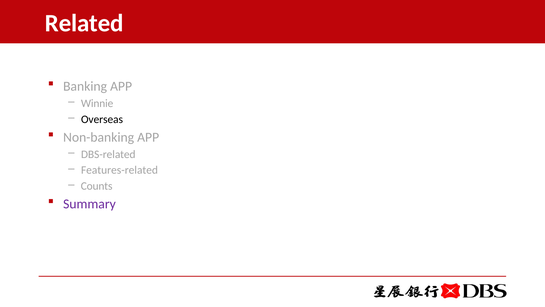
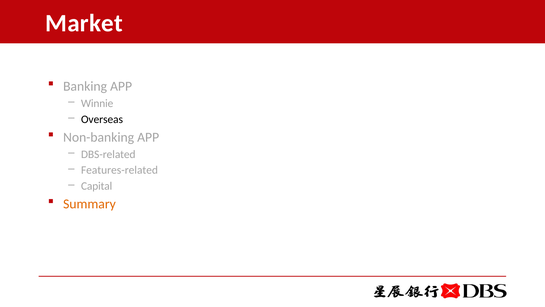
Related: Related -> Market (84, 23)
Counts: Counts -> Capital (97, 186)
Summary colour: purple -> orange (89, 204)
